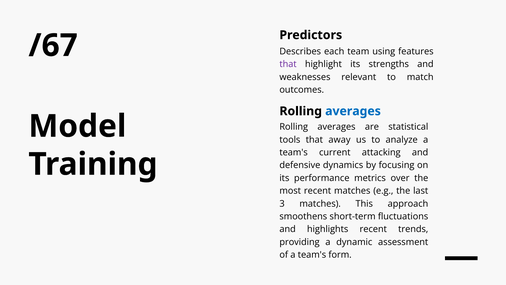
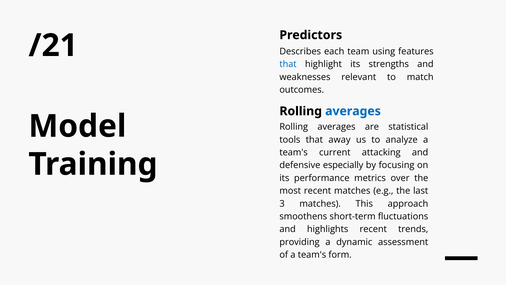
/67: /67 -> /21 (53, 45)
that colour: purple -> blue (288, 64)
dynamics: dynamics -> especially (343, 165)
